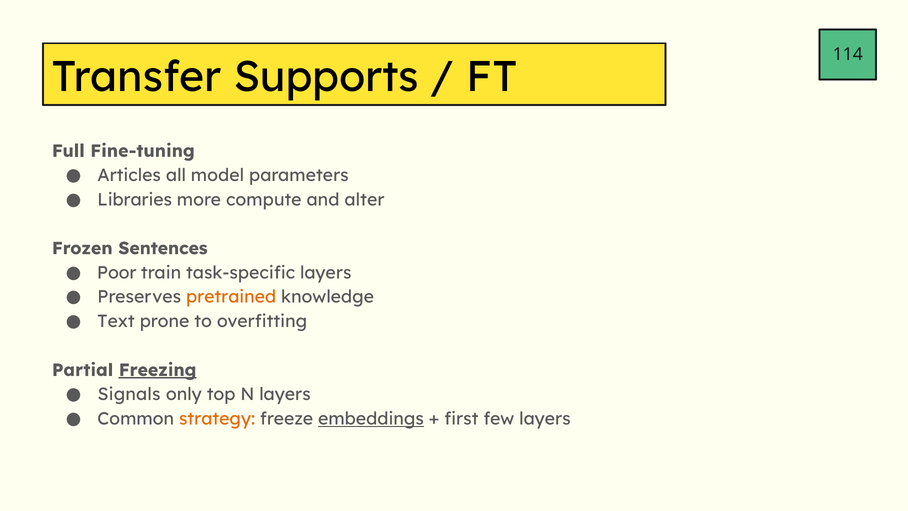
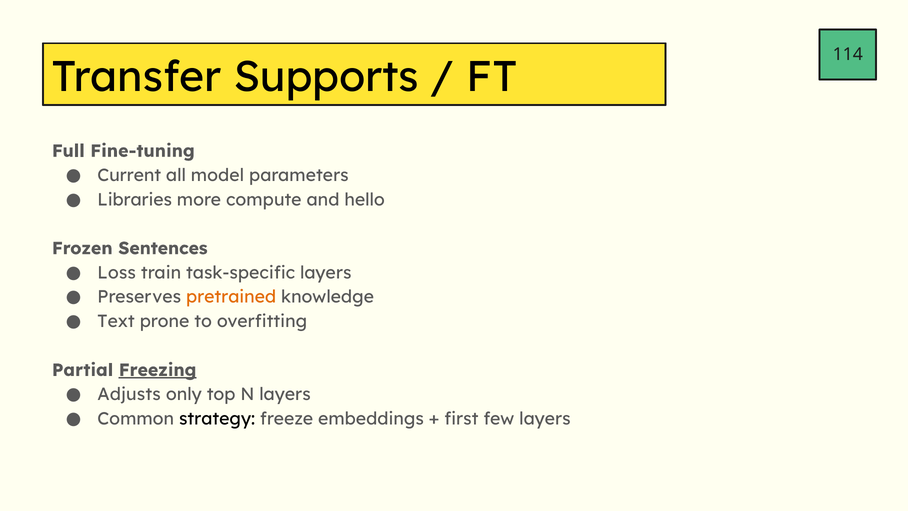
Articles: Articles -> Current (129, 175)
alter: alter -> hello (365, 200)
Poor: Poor -> Loss (117, 273)
Signals: Signals -> Adjusts (129, 394)
strategy colour: orange -> black (217, 419)
embeddings underline: present -> none (371, 419)
